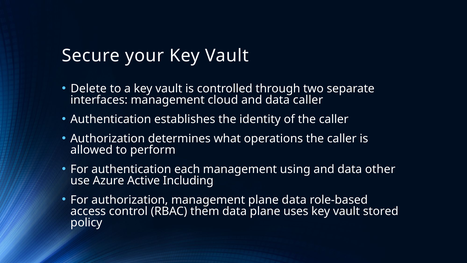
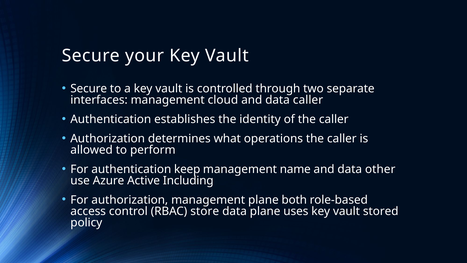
Delete: Delete -> Secure (89, 89)
each: each -> keep (187, 169)
using: using -> name (295, 169)
plane data: data -> both (294, 200)
them: them -> store (205, 211)
